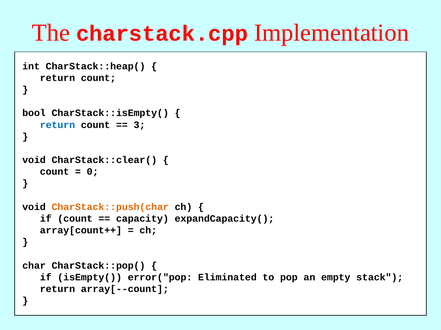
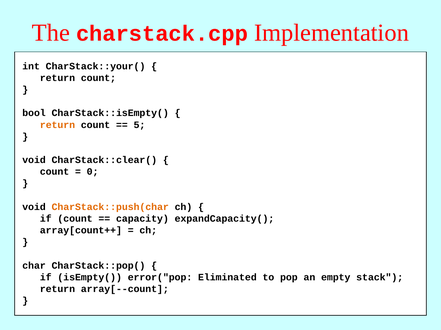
CharStack::heap(: CharStack::heap( -> CharStack::your( (96, 66)
return colour: blue -> orange (57, 125)
3: 3 -> 5 (140, 125)
